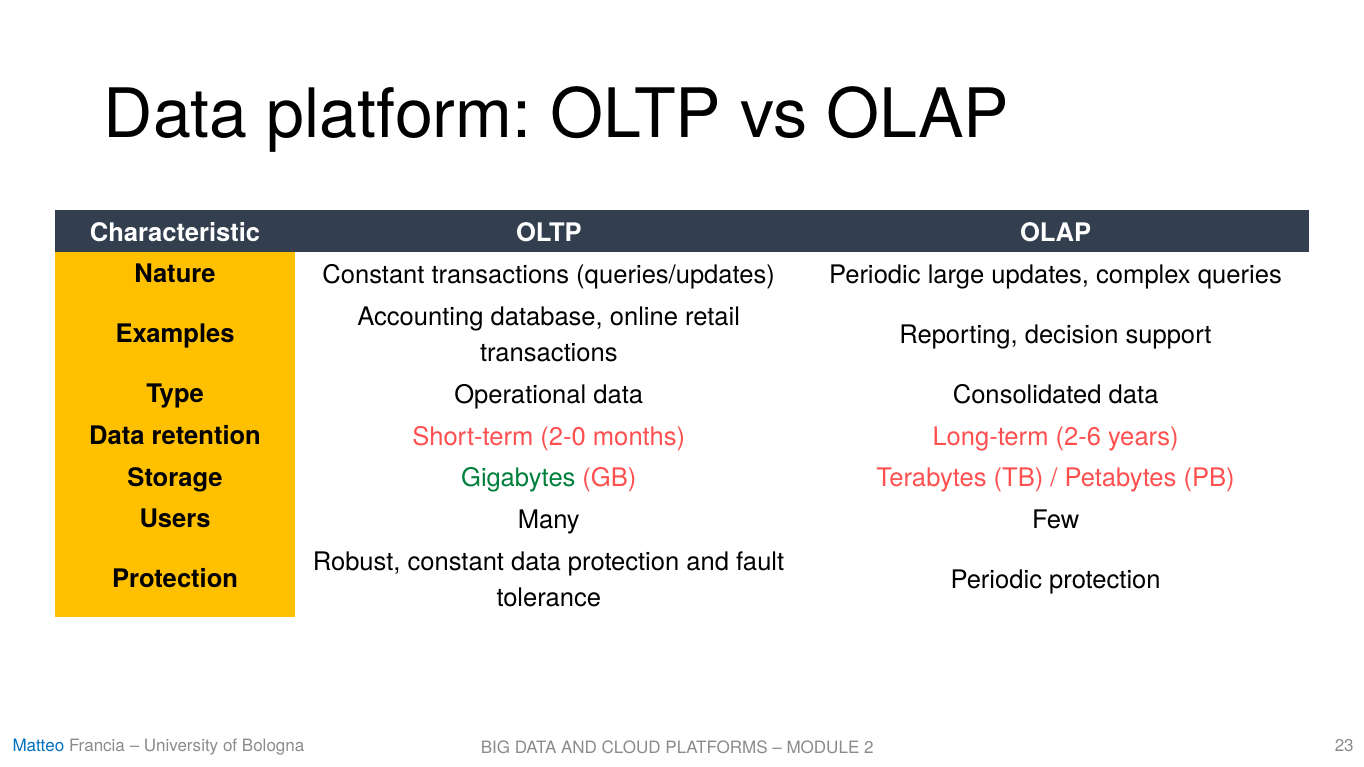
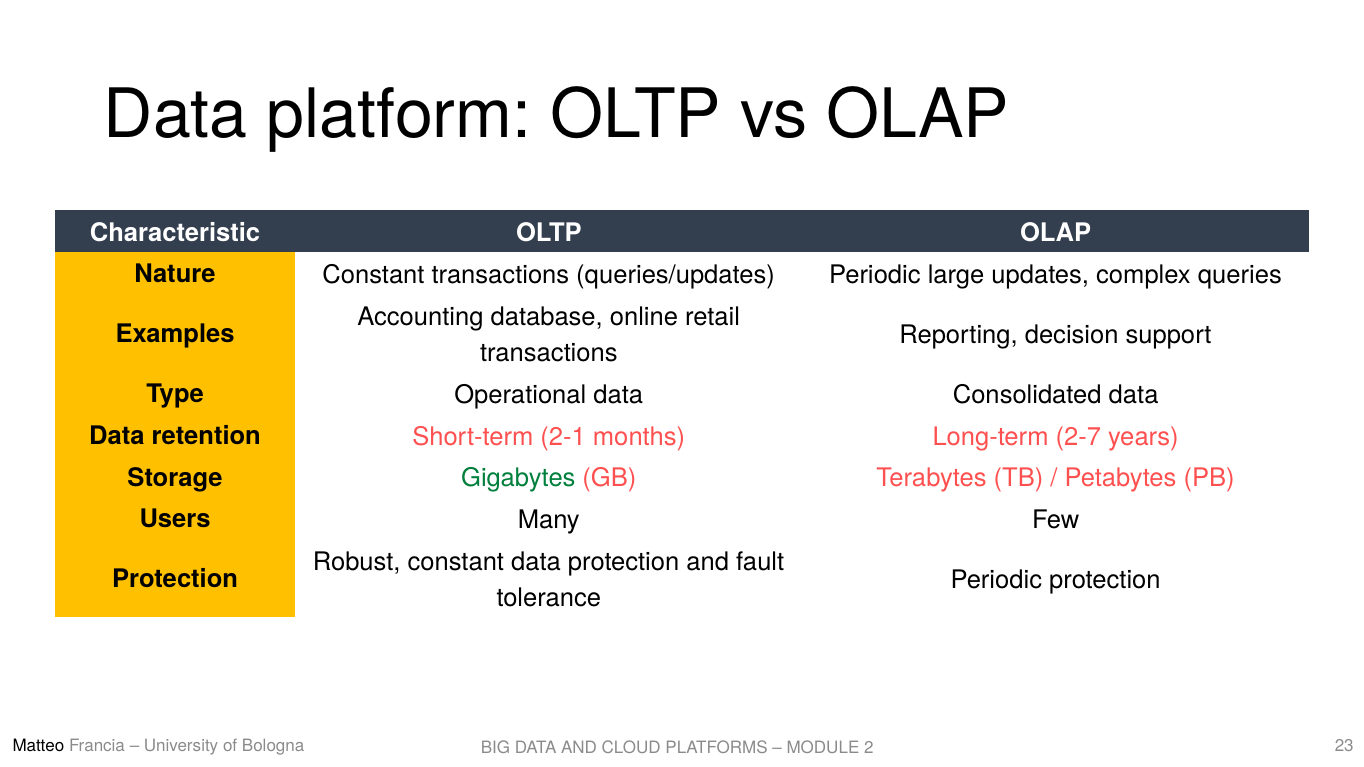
2-0: 2-0 -> 2-1 (563, 437)
2-6: 2-6 -> 2-7 (1078, 437)
Matteo colour: blue -> black (38, 746)
